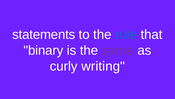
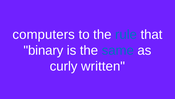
statements: statements -> computers (44, 34)
same colour: purple -> blue (118, 50)
writing: writing -> written (103, 66)
